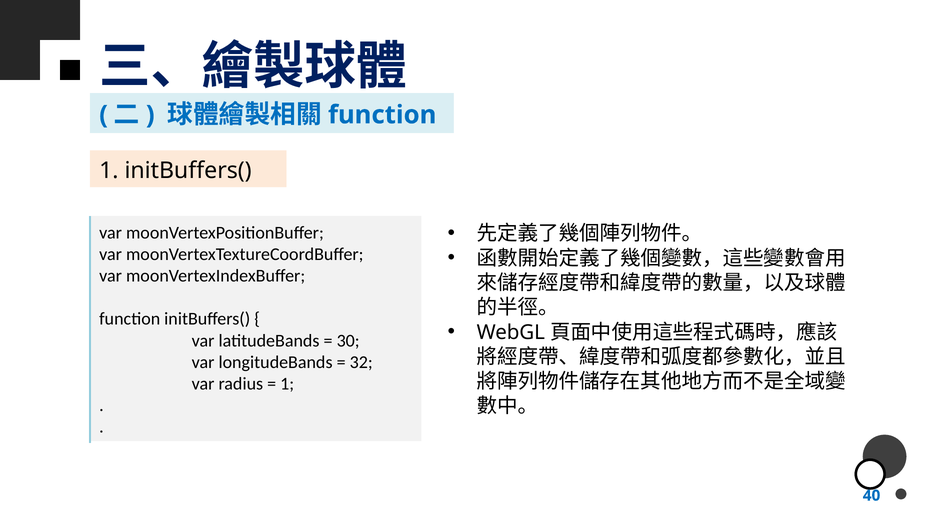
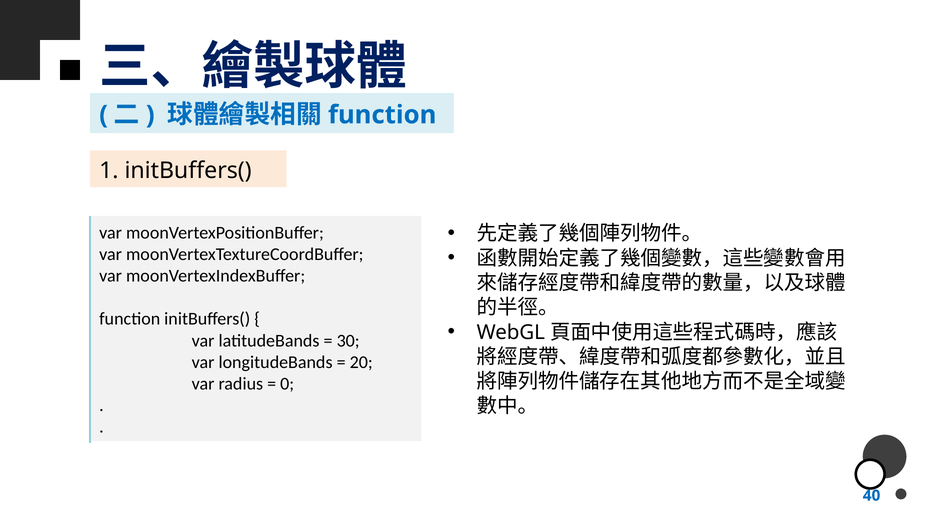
32: 32 -> 20 (361, 362)
1: 1 -> 0 (287, 384)
